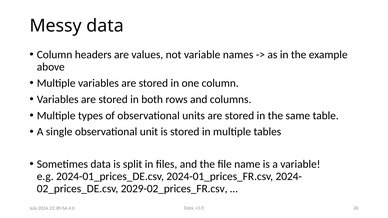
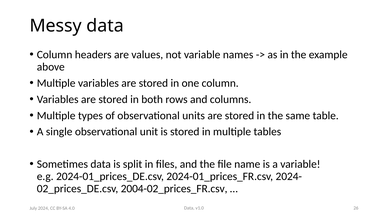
2029-02_prices_FR.csv: 2029-02_prices_FR.csv -> 2004-02_prices_FR.csv (174, 189)
